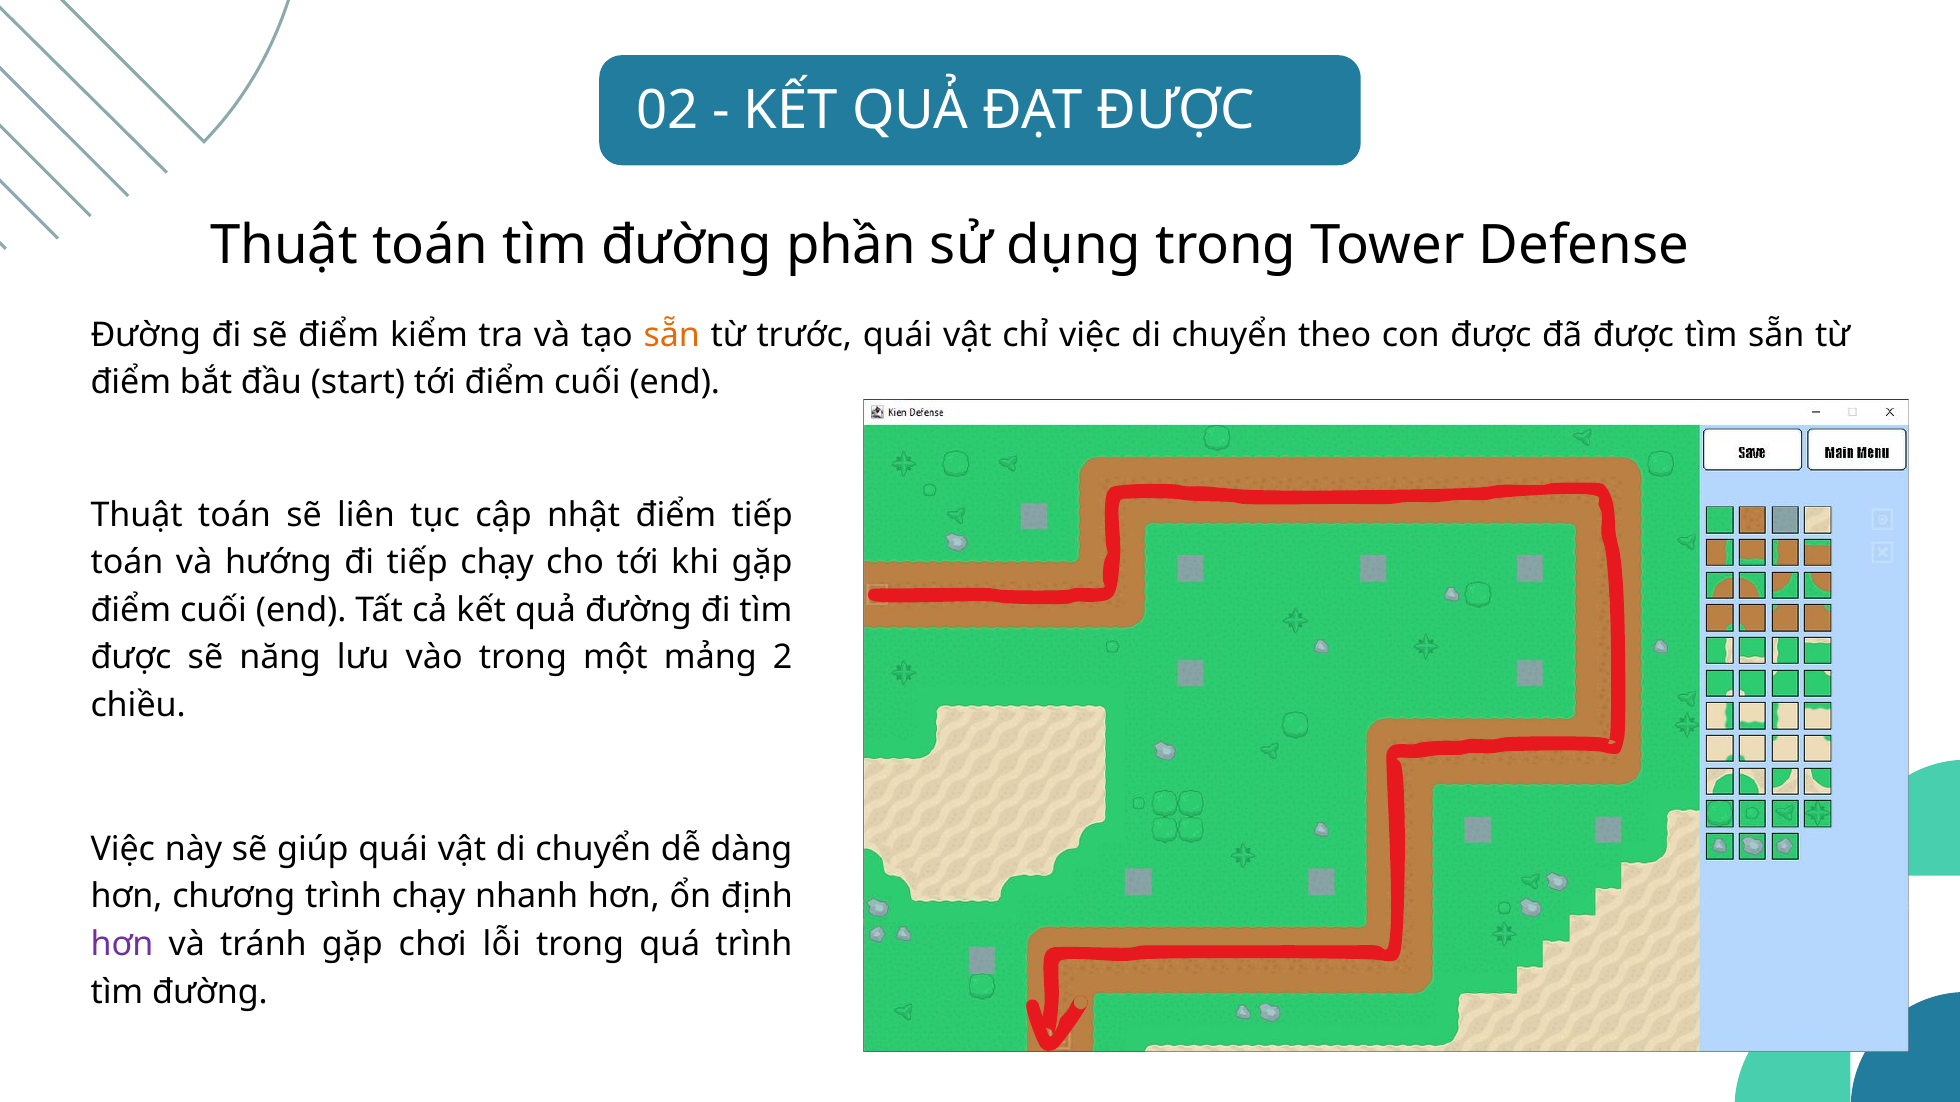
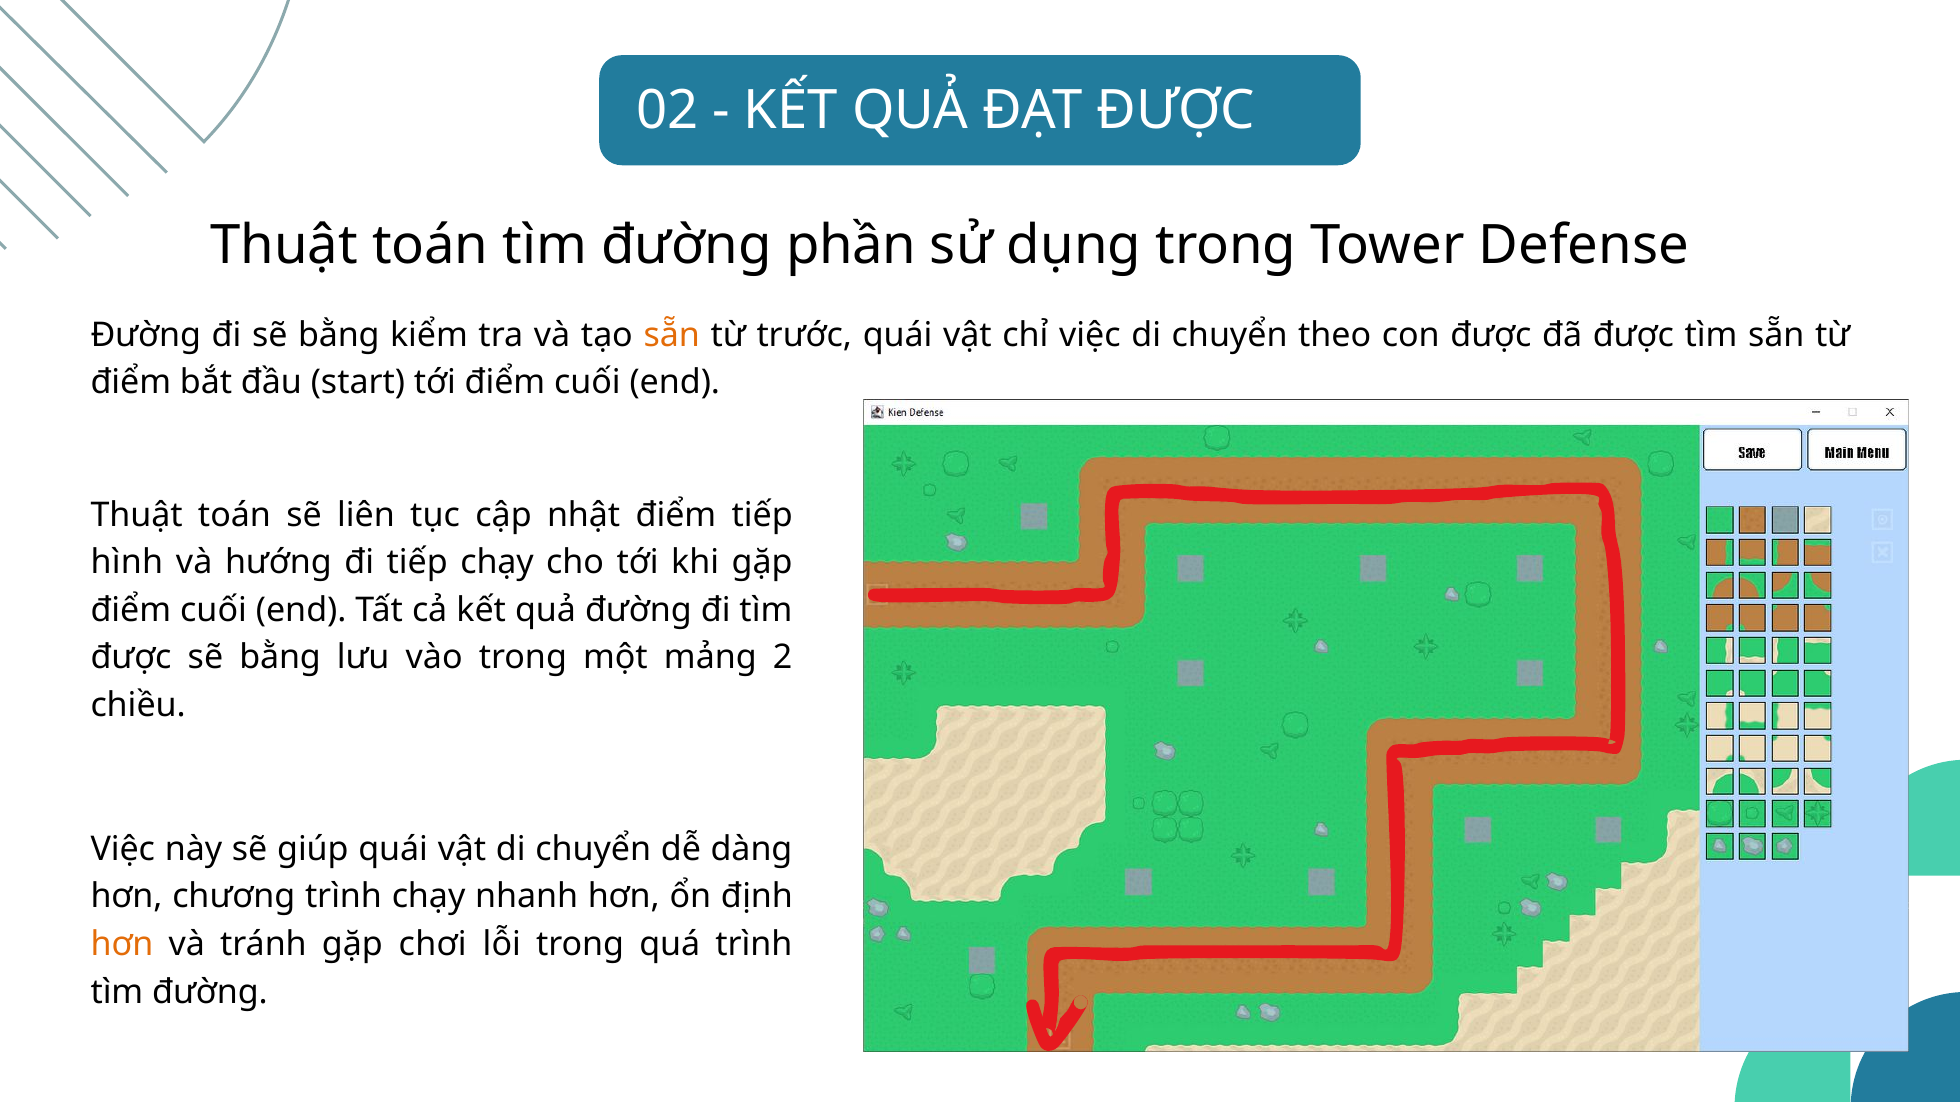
đi sẽ điểm: điểm -> bằng (339, 335)
toán: toán -> hình (127, 563)
được sẽ năng: năng -> bằng (280, 658)
hơn colour: purple -> orange (122, 945)
